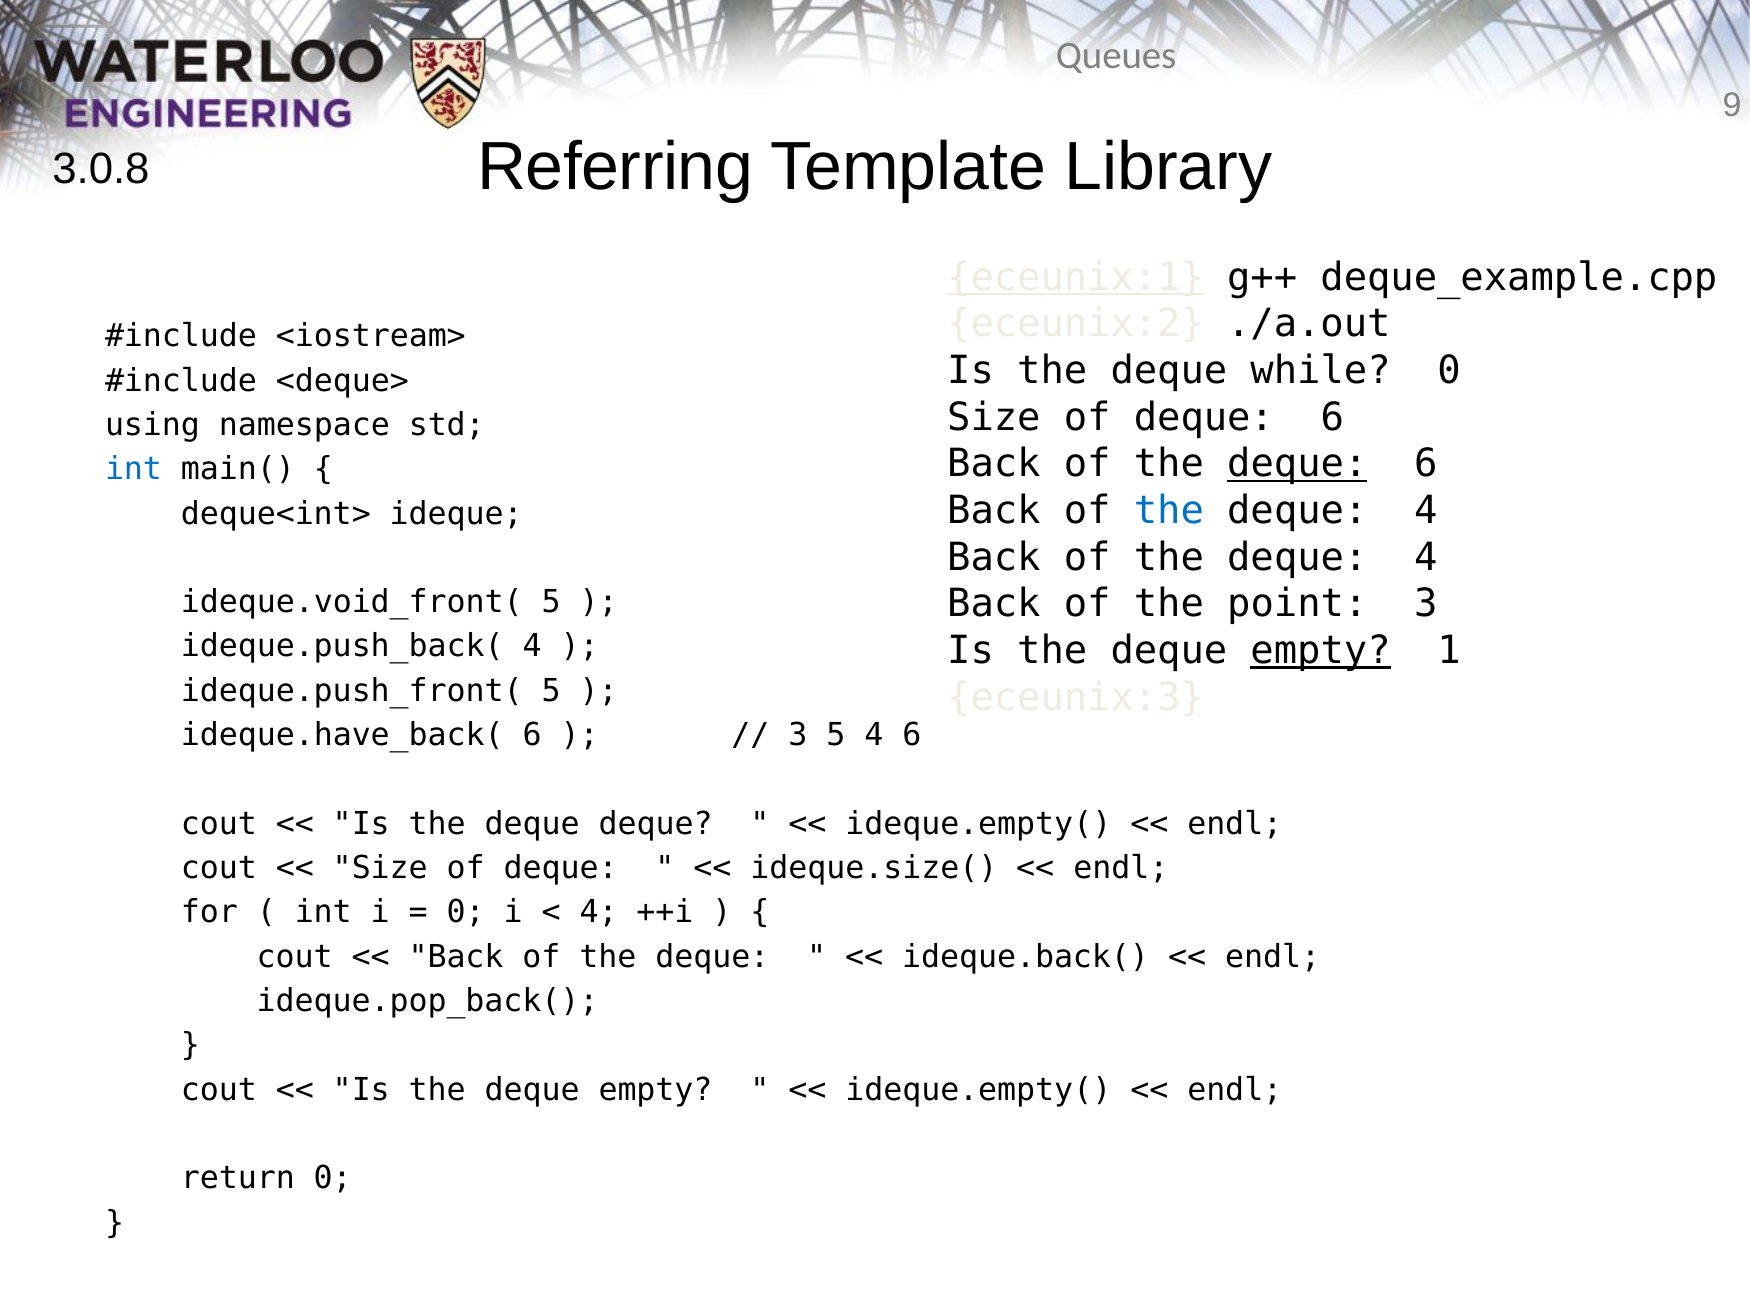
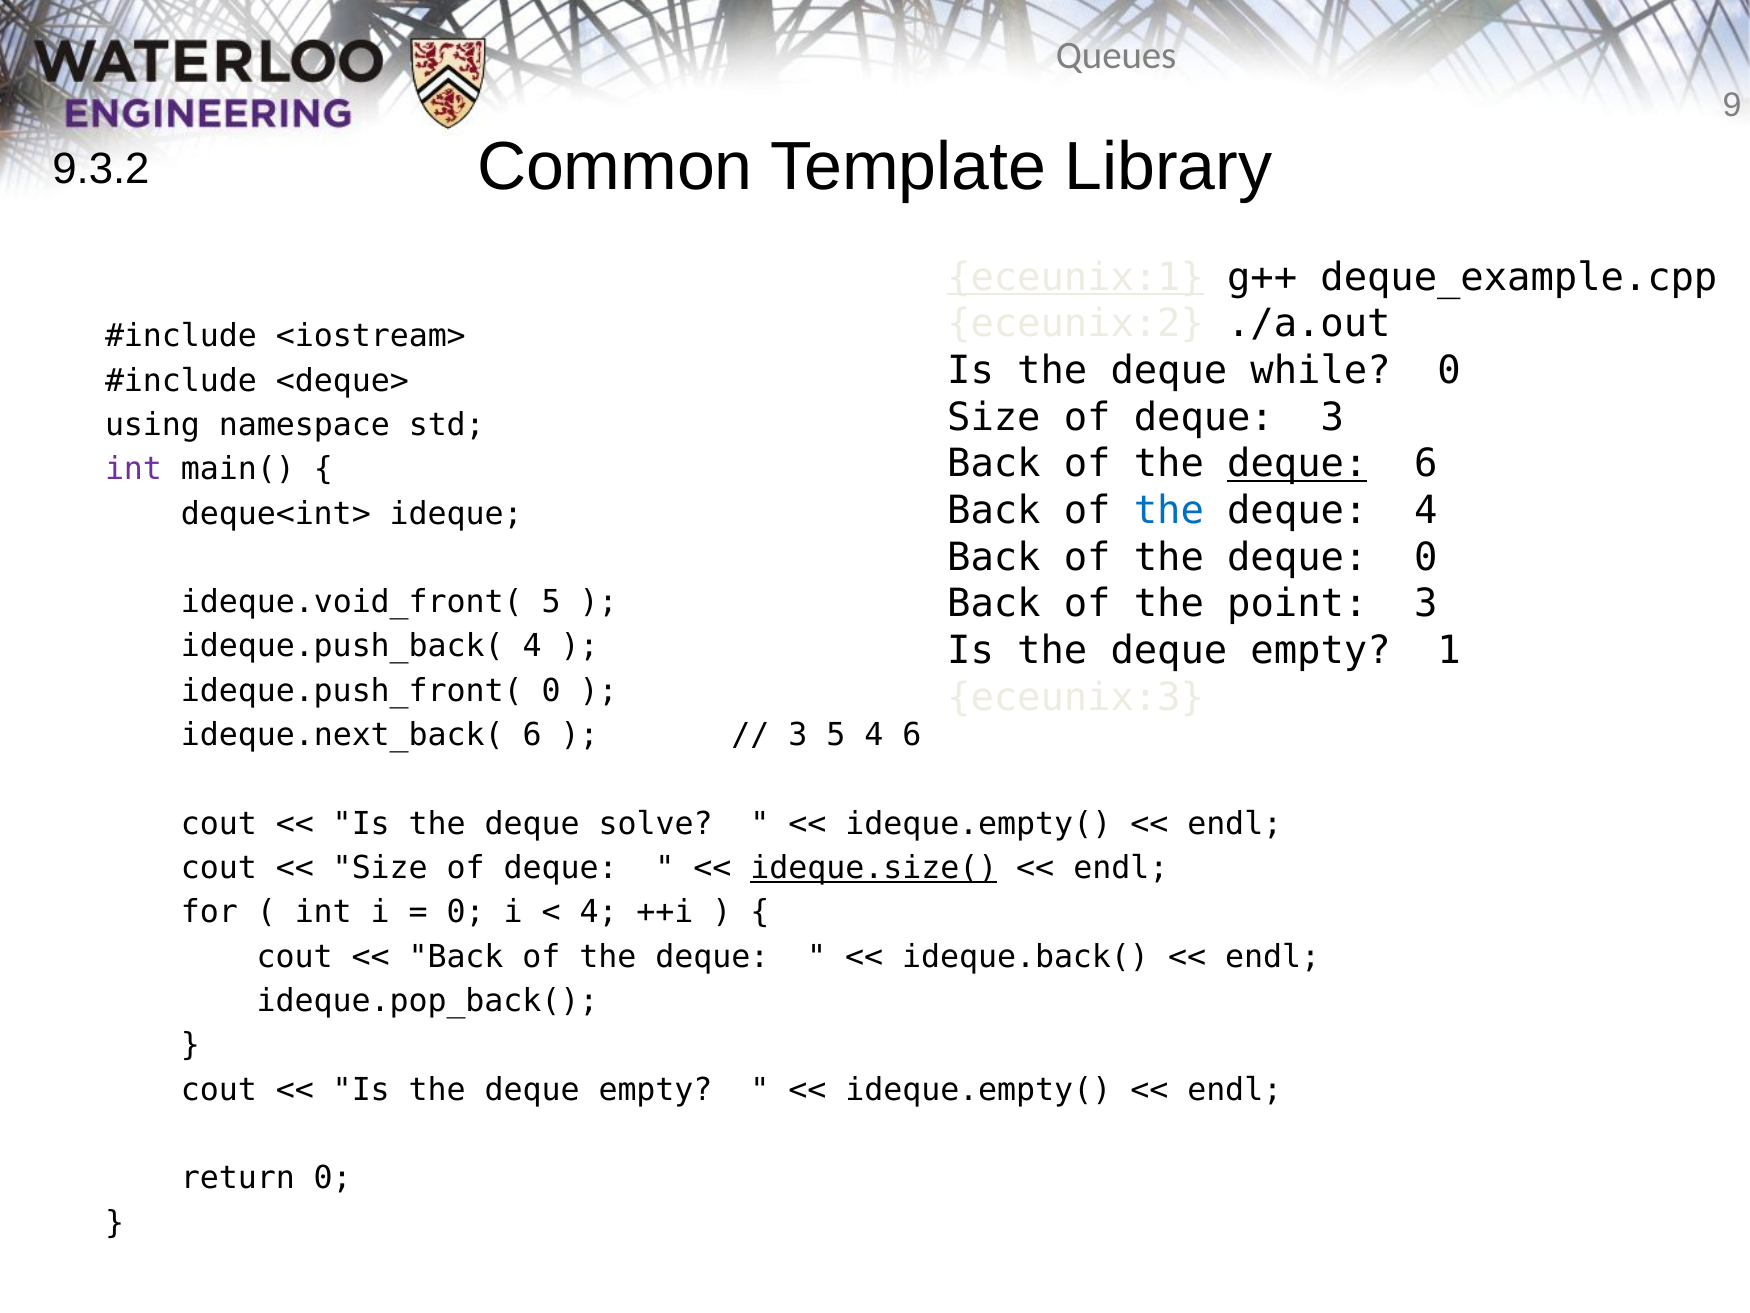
Referring: Referring -> Common (615, 167)
3.0.8: 3.0.8 -> 9.3.2 (101, 169)
of deque 6: 6 -> 3 (1332, 417)
int colour: blue -> purple (134, 469)
4: 4 -> 0 (1426, 557)
empty underline: present -> none (1321, 650)
ideque.push_front( 5: 5 -> 0 (551, 691)
ideque.have_back(: ideque.have_back( -> ideque.next_back( (342, 735)
deque deque: deque -> solve (656, 824)
ideque.size( underline: none -> present (874, 868)
